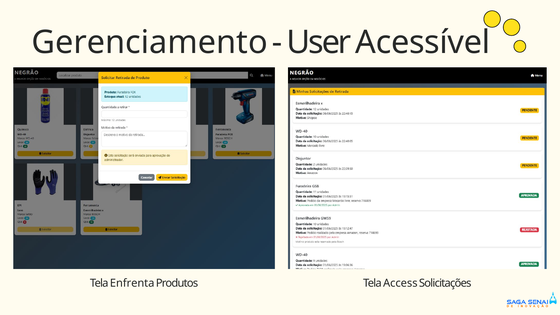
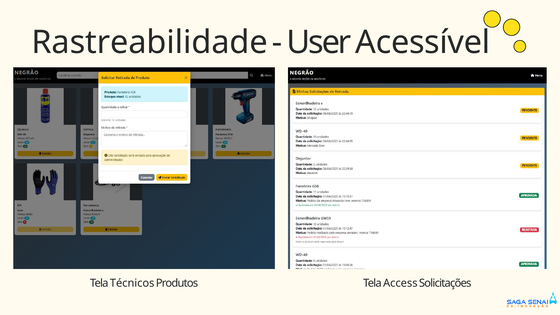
Gerenciamento: Gerenciamento -> Rastreabilidade (150, 42)
Enfrenta: Enfrenta -> Técnicos (132, 283)
